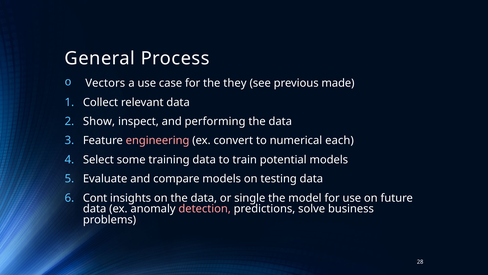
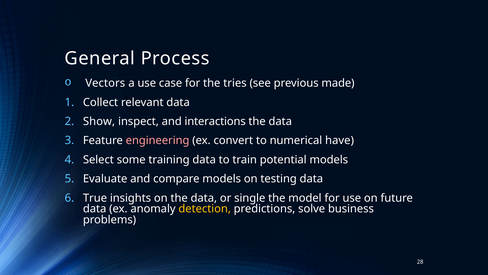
they: they -> tries (235, 83)
performing: performing -> interactions (215, 121)
each: each -> have (340, 140)
Cont: Cont -> True (95, 198)
detection colour: pink -> yellow (205, 209)
